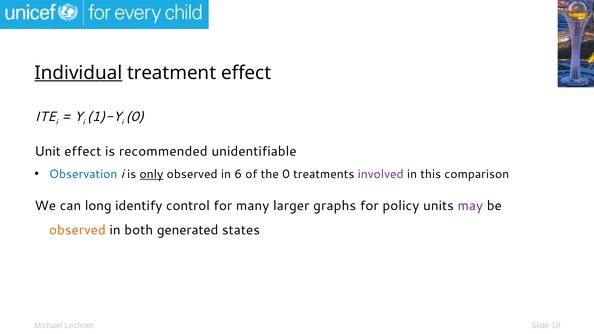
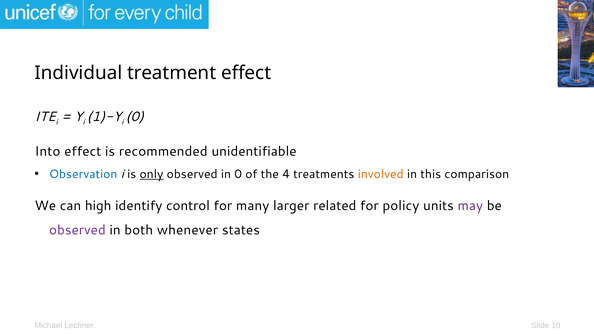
Individual underline: present -> none (78, 73)
Unit: Unit -> Into (48, 152)
in 6: 6 -> 0 (238, 174)
the 0: 0 -> 4 (286, 174)
involved colour: purple -> orange (381, 174)
long: long -> high (98, 206)
graphs: graphs -> related (335, 206)
observed colour: orange -> purple (77, 230)
generated: generated -> whenever (187, 230)
